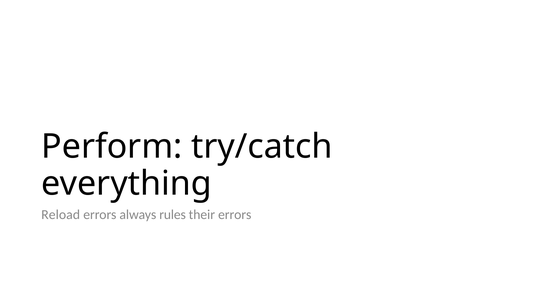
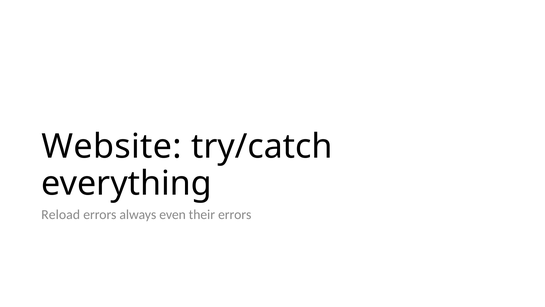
Perform: Perform -> Website (112, 146)
rules: rules -> even (173, 214)
